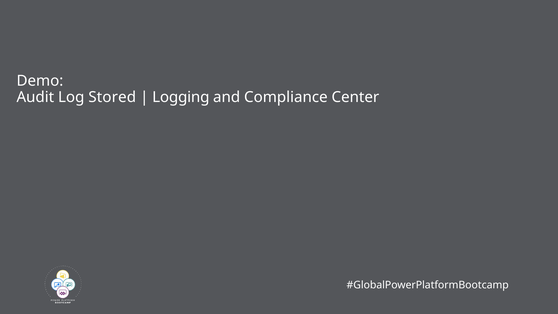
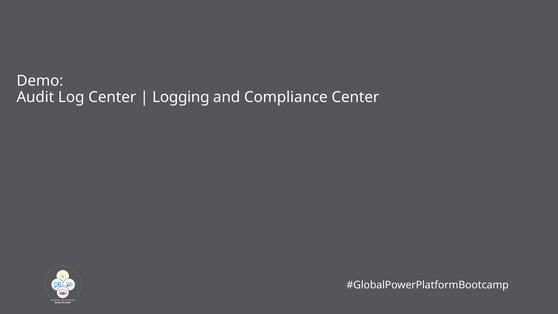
Log Stored: Stored -> Center (112, 97)
